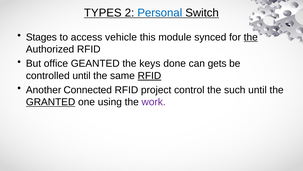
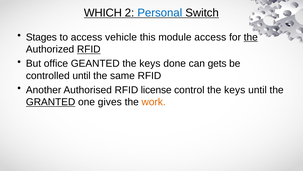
TYPES: TYPES -> WHICH (103, 13)
module synced: synced -> access (210, 37)
RFID underline: none -> present (89, 49)
RFID underline: present -> none (149, 75)
Connected: Connected -> Authorised (88, 90)
project: project -> license (156, 90)
control the such: such -> keys (235, 90)
using: using -> gives (110, 102)
work colour: purple -> orange (154, 102)
